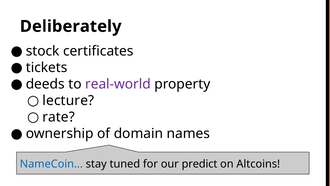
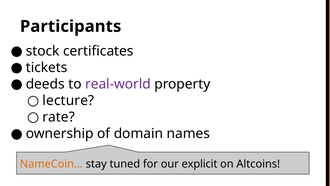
Deliberately: Deliberately -> Participants (71, 26)
NameCoin colour: blue -> orange (51, 164)
predict: predict -> explicit (200, 164)
